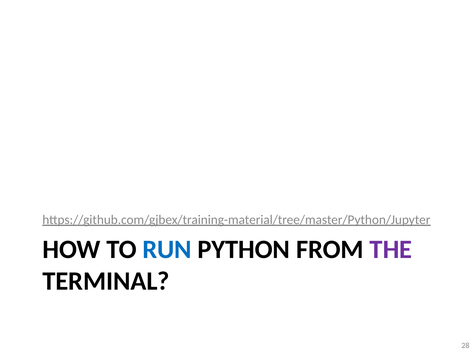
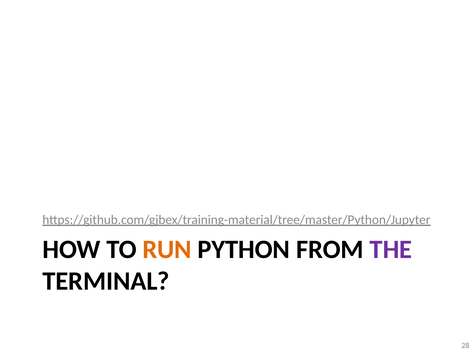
RUN colour: blue -> orange (167, 249)
